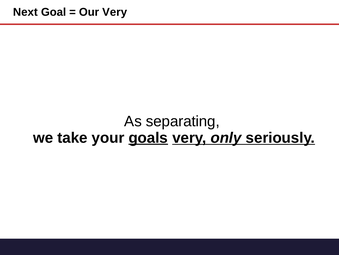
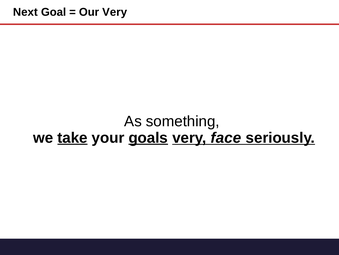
separating: separating -> something (183, 121)
take underline: none -> present (72, 137)
only: only -> face (226, 137)
